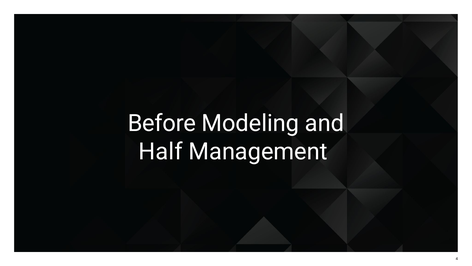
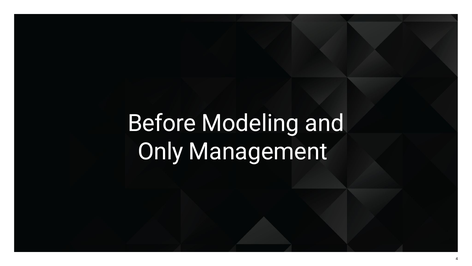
Half: Half -> Only (161, 151)
